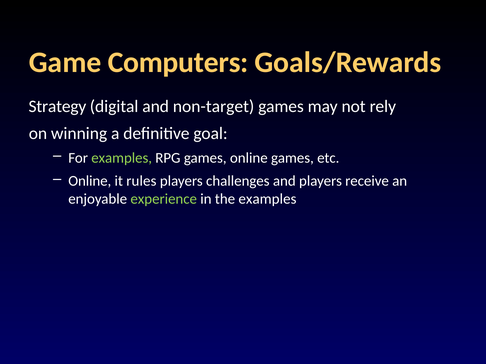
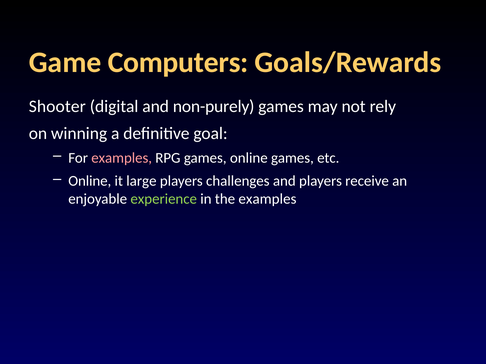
Strategy: Strategy -> Shooter (57, 106)
non-target: non-target -> non-purely (214, 106)
examples colour: light green -> pink (122, 158)
rules: rules -> large (141, 181)
